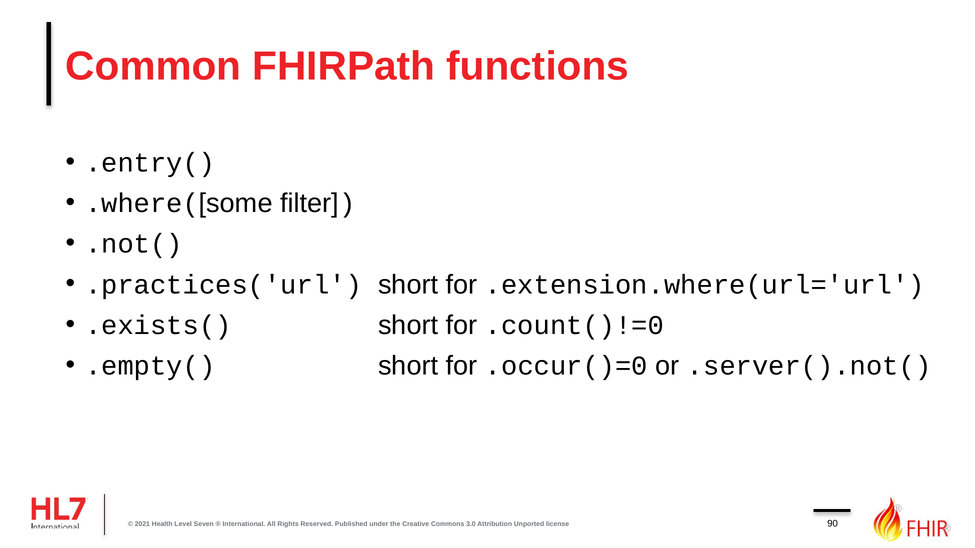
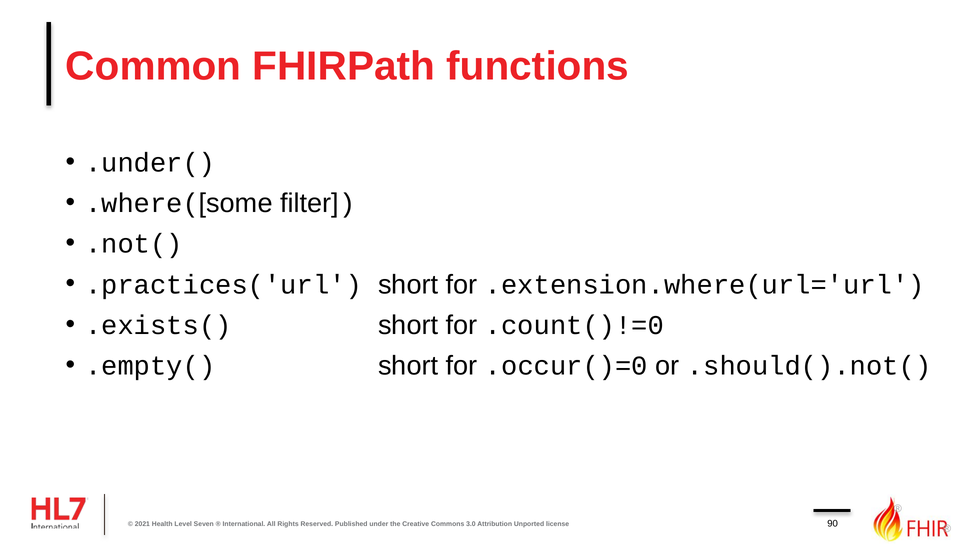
.entry(: .entry( -> .under( (150, 163)
.server().not(: .server().not( -> .should().not( (809, 366)
